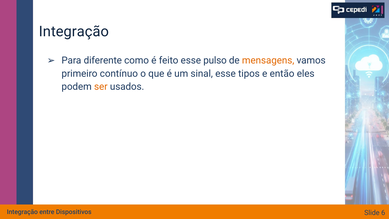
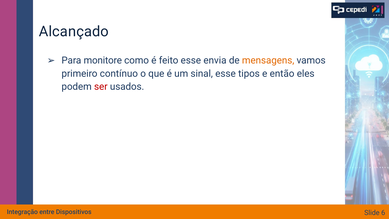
Integração: Integração -> Alcançado (74, 32)
diferente: diferente -> monitore (103, 60)
pulso: pulso -> envia (215, 60)
ser colour: orange -> red (101, 87)
